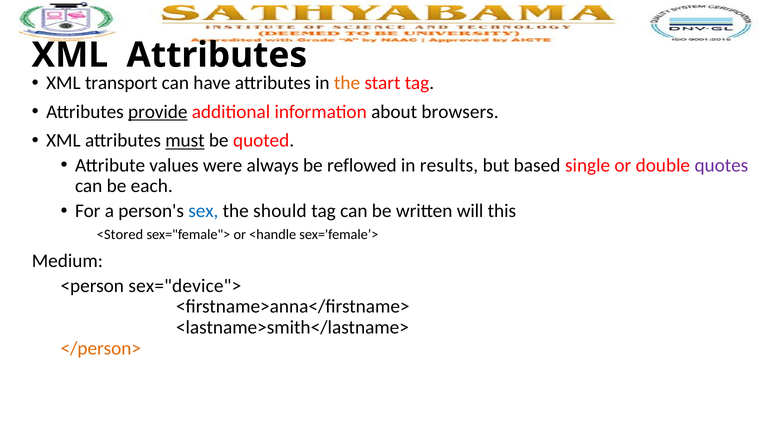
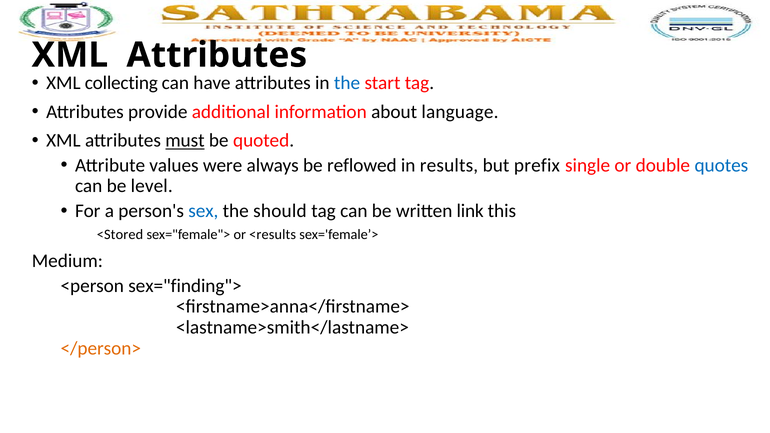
transport: transport -> collecting (121, 83)
the colour: orange -> blue (347, 83)
provide underline: present -> none (158, 112)
browsers: browsers -> language (460, 112)
based: based -> prefix (537, 165)
quotes colour: purple -> blue (721, 165)
each: each -> level (152, 186)
will: will -> link (470, 211)
<handle: <handle -> <results (273, 235)
sex="device">: sex="device"> -> sex="finding"> (185, 286)
